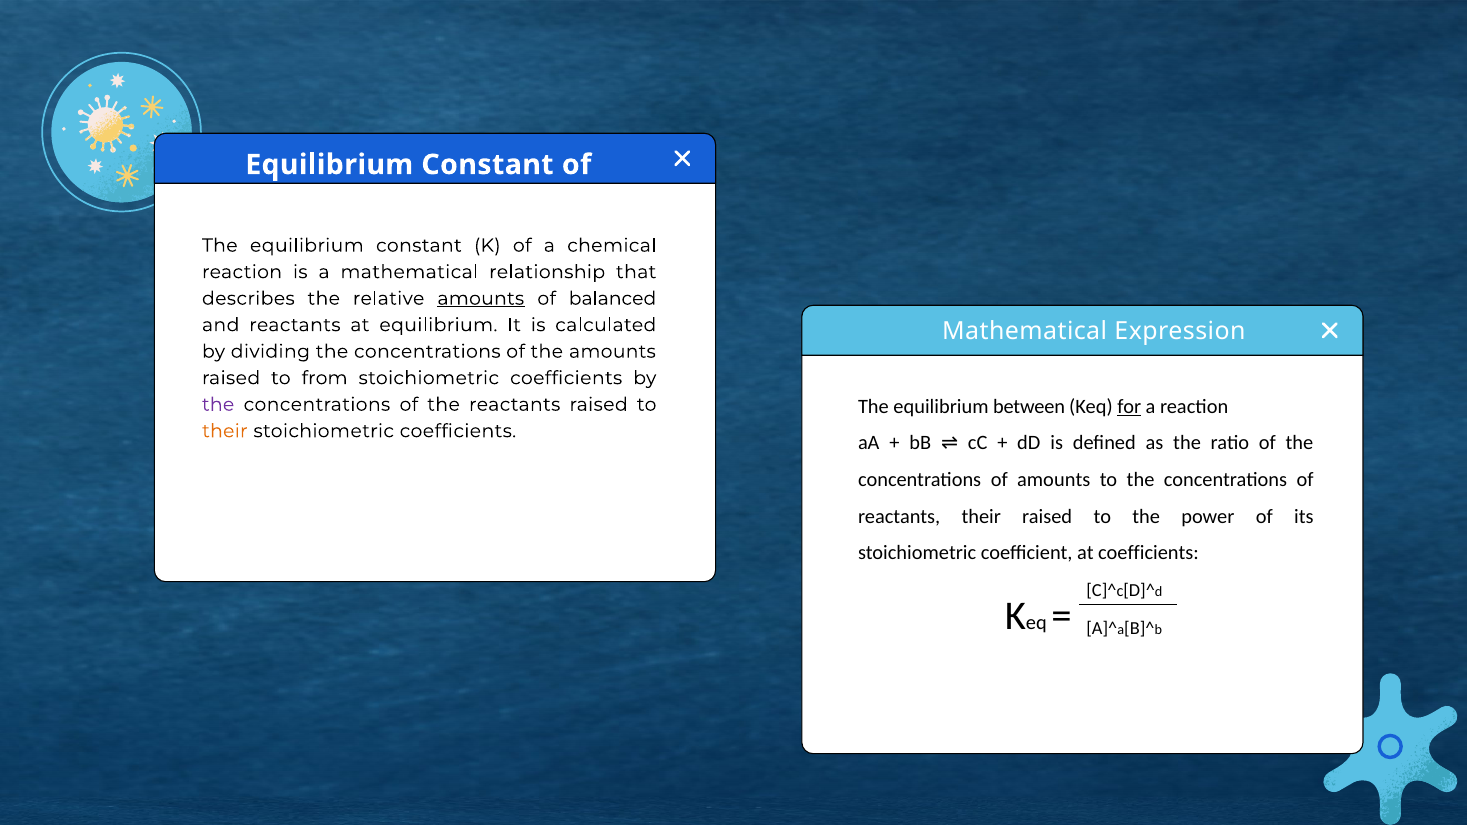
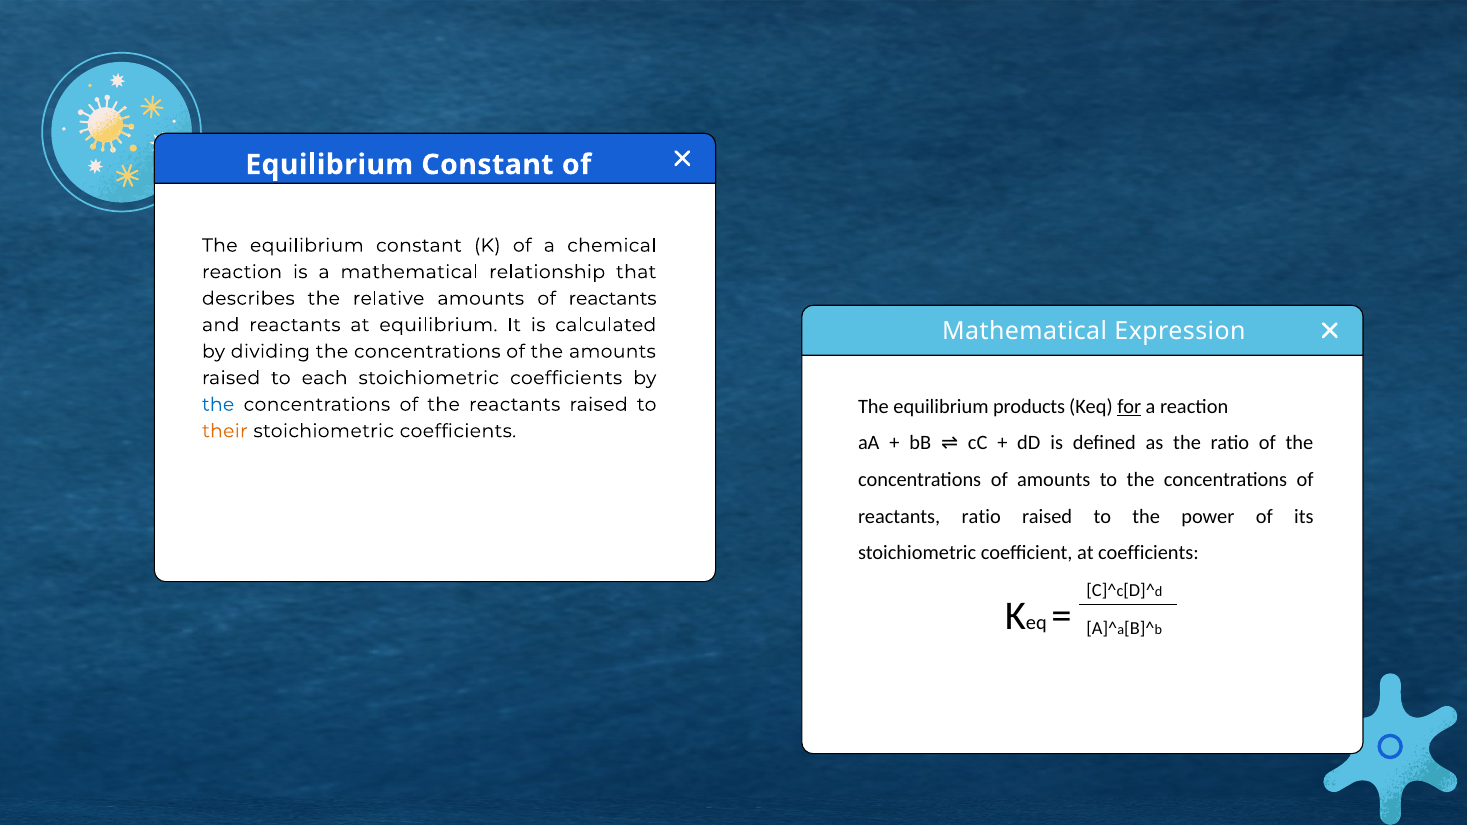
amounts underline: present -> none (481, 299)
balanced: balanced -> reactants (613, 299)
from: from -> each (325, 378)
between: between -> products (1029, 407)
the colour: purple -> blue (218, 405)
reactants their: their -> ratio (981, 517)
